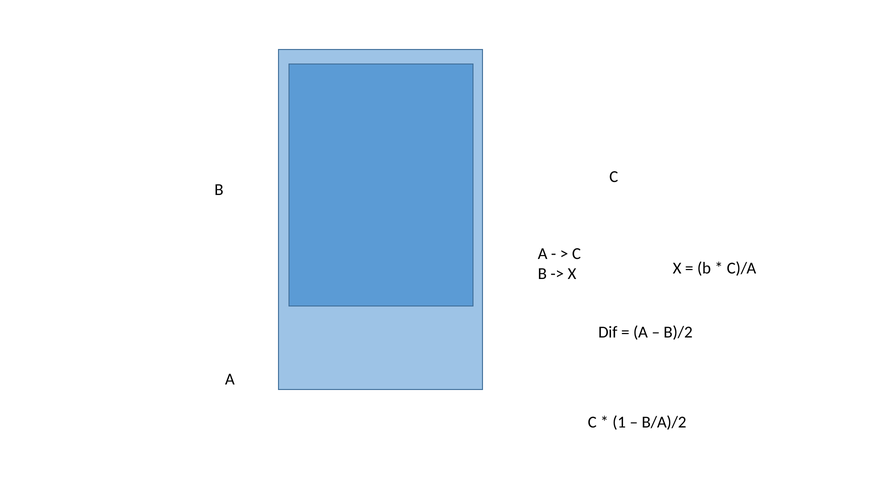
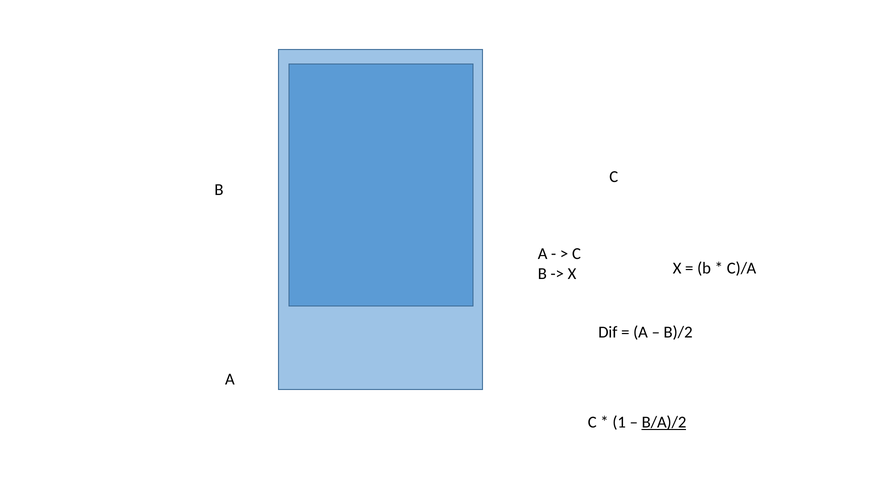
B/A)/2 underline: none -> present (664, 422)
